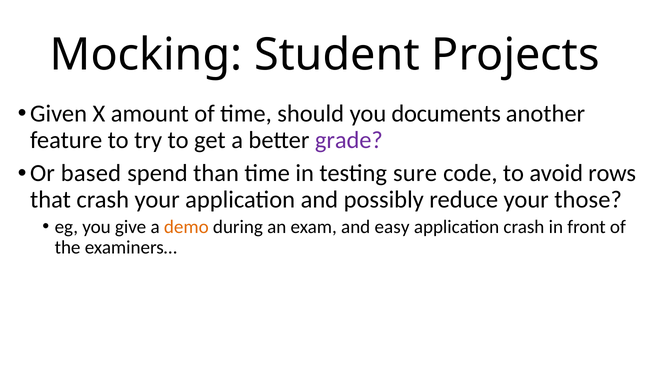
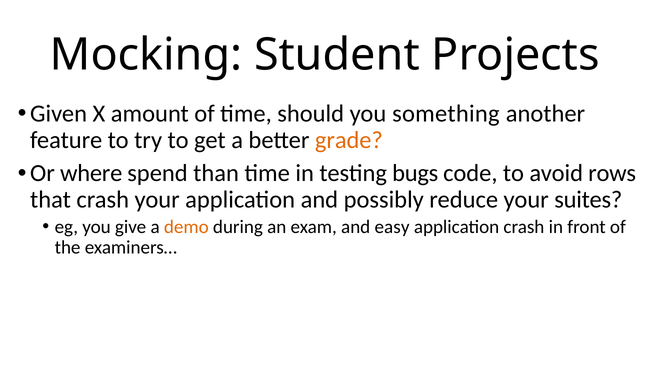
documents: documents -> something (446, 113)
grade colour: purple -> orange (349, 140)
based: based -> where (91, 173)
sure: sure -> bugs (415, 173)
those: those -> suites (588, 200)
